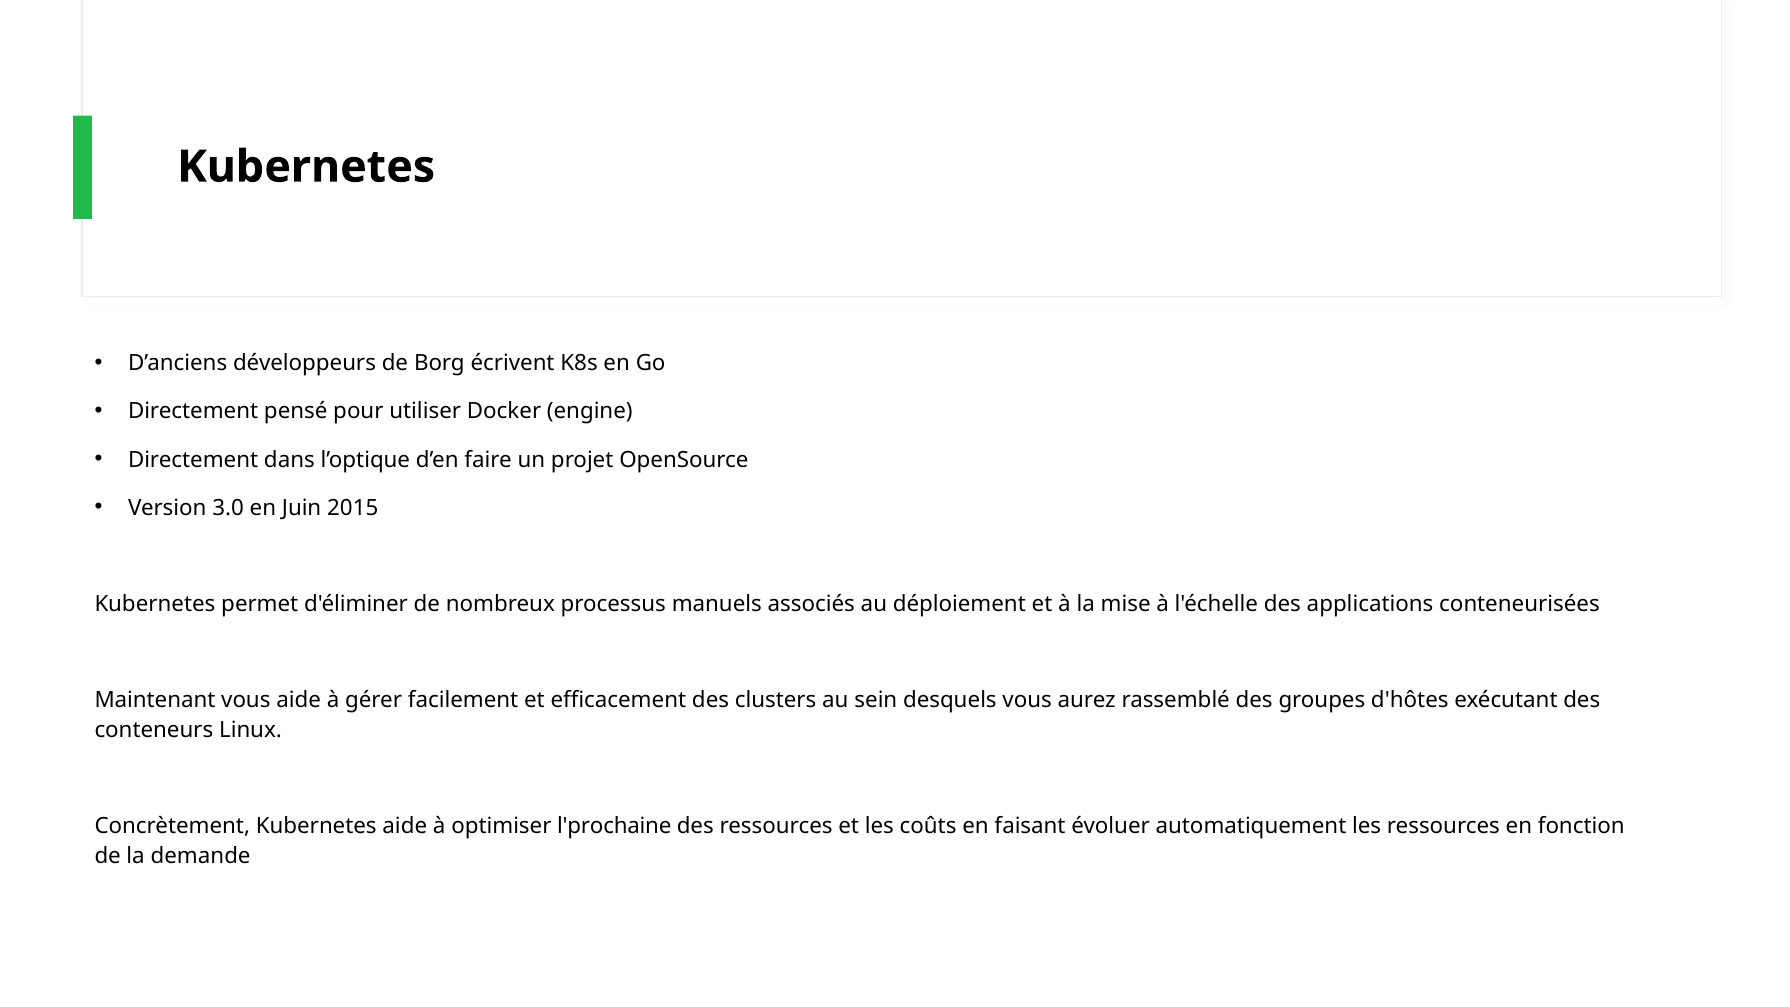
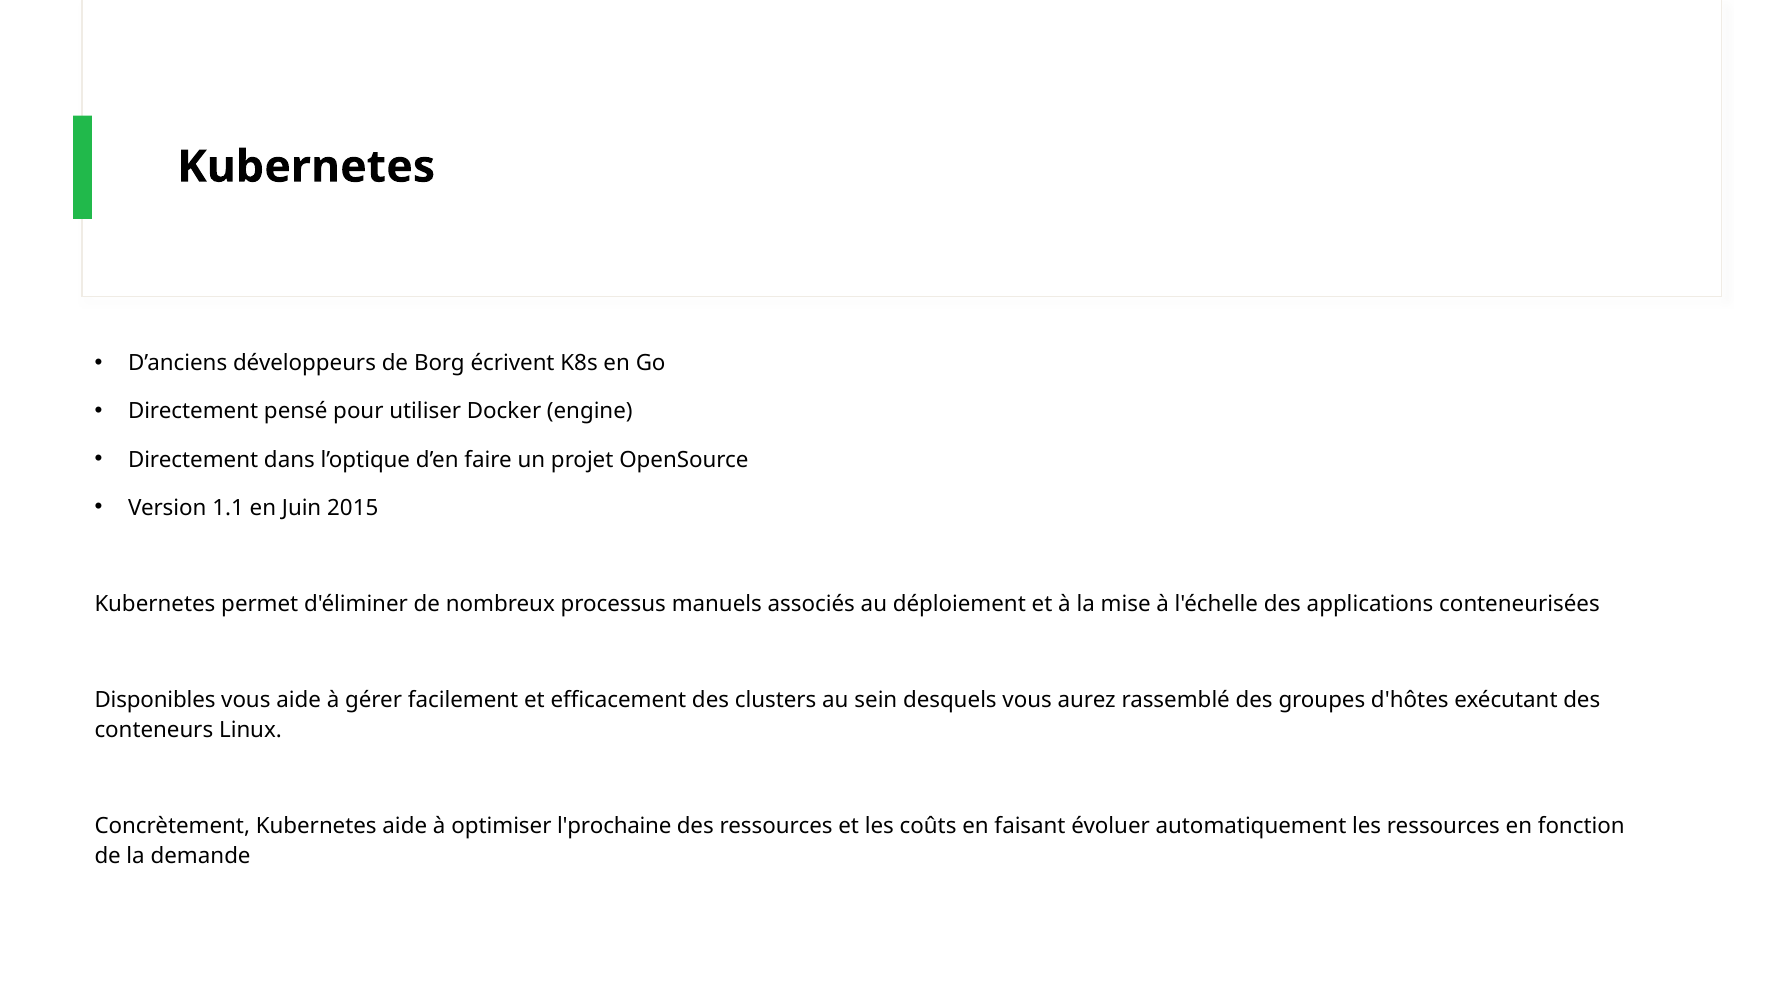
3.0: 3.0 -> 1.1 (228, 508)
Maintenant: Maintenant -> Disponibles (155, 700)
